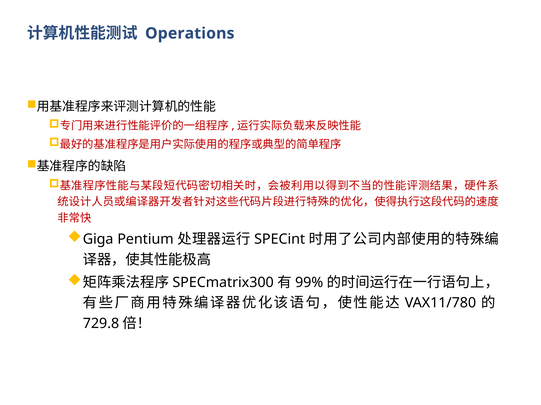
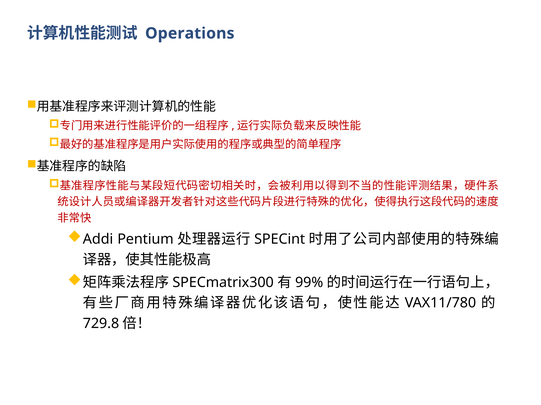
Giga: Giga -> Addi (98, 240)
